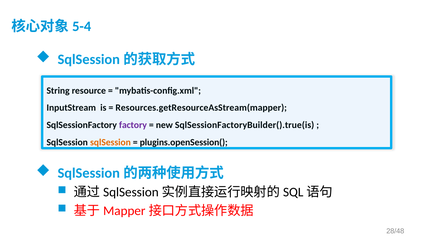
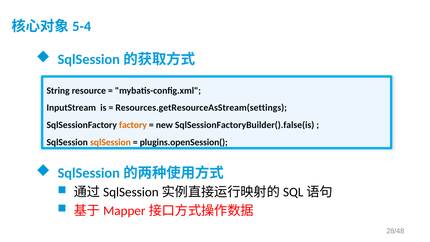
Resources.getResourceAsStream(mapper: Resources.getResourceAsStream(mapper -> Resources.getResourceAsStream(settings (201, 108)
factory colour: purple -> orange (133, 125)
SqlSessionFactoryBuilder().true(is: SqlSessionFactoryBuilder().true(is -> SqlSessionFactoryBuilder().false(is (245, 125)
